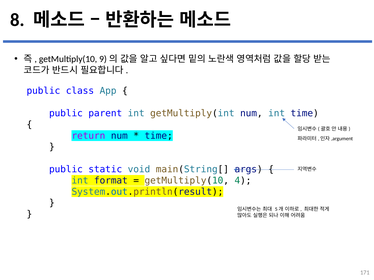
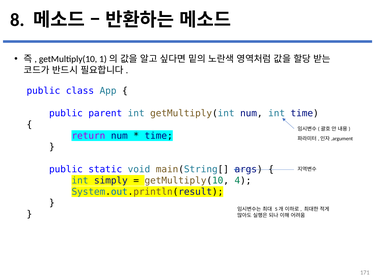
9: 9 -> 1 (103, 59)
format: format -> simply (111, 181)
